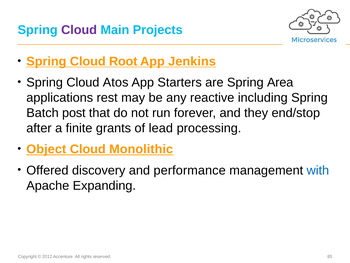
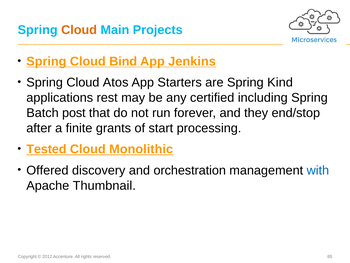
Cloud colour: purple -> orange (79, 30)
Root: Root -> Bind (123, 61)
Area: Area -> Kind (280, 82)
reactive: reactive -> certified (212, 98)
lead: lead -> start (161, 128)
Object: Object -> Tested (46, 149)
performance: performance -> orchestration (190, 170)
Expanding: Expanding -> Thumbnail (104, 185)
